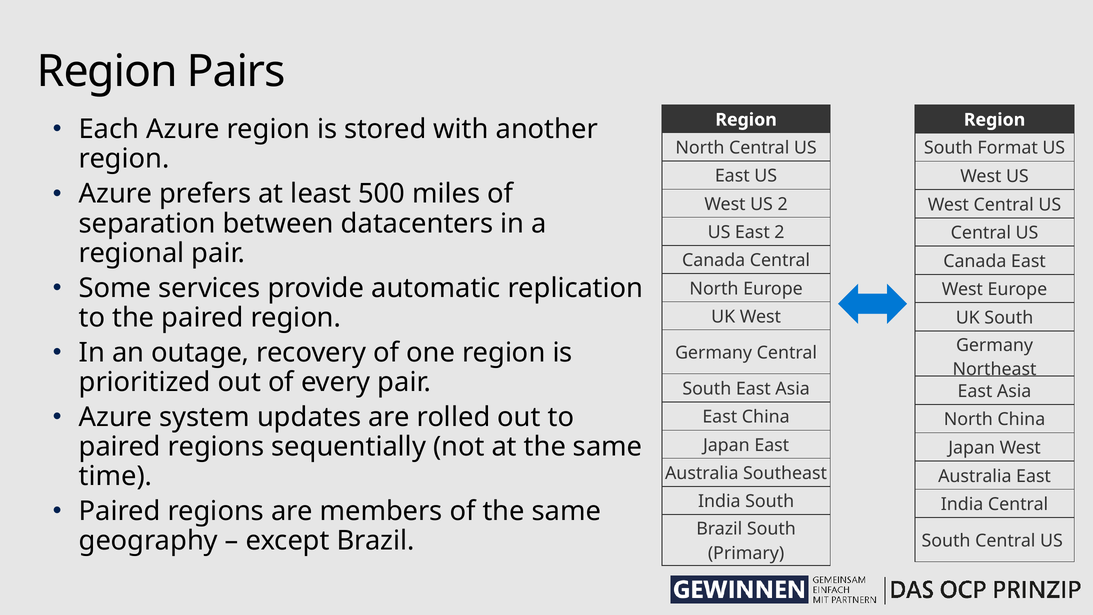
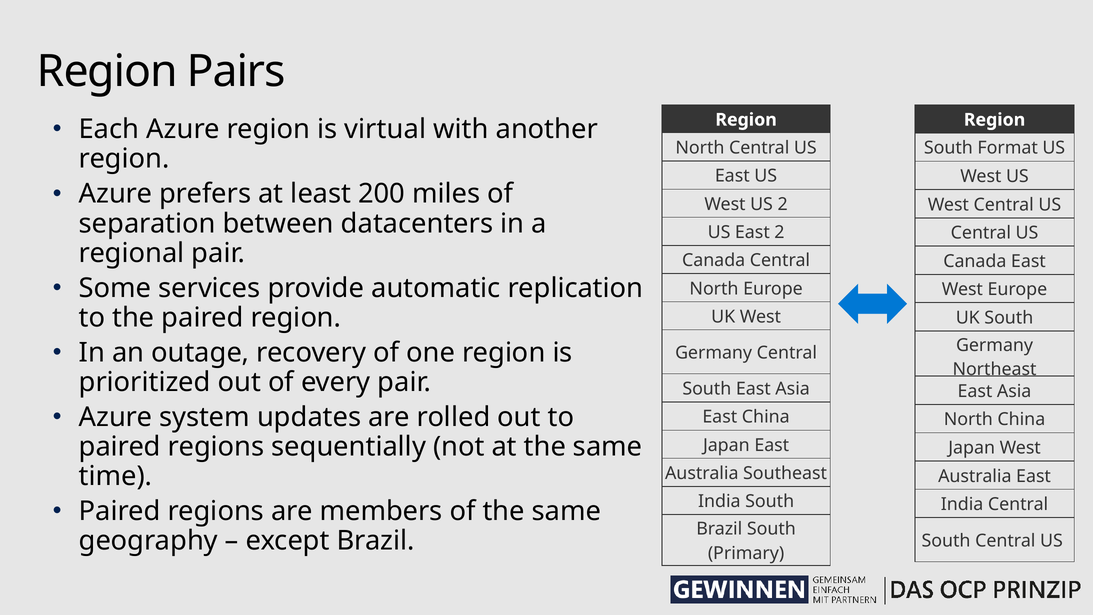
stored: stored -> virtual (385, 129)
500: 500 -> 200 (382, 194)
